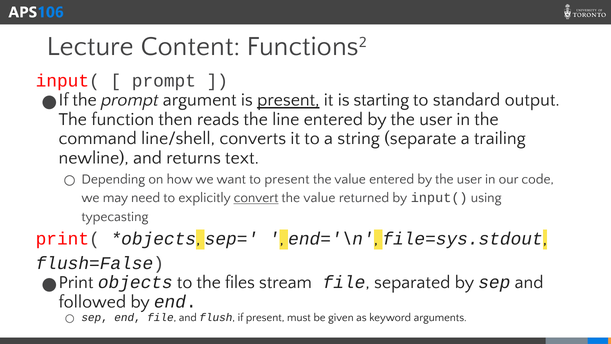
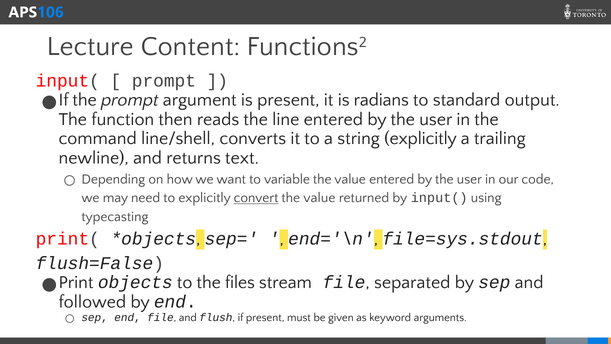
present underline: present -> none (288, 100)
starting: starting -> radians (381, 100)
string separate: separate -> explicitly (421, 138)
to present: present -> variable (287, 179)
